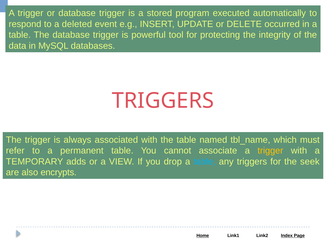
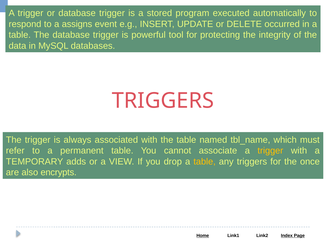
deleted: deleted -> assigns (77, 24)
table colour: light blue -> yellow (205, 161)
seek: seek -> once (310, 161)
